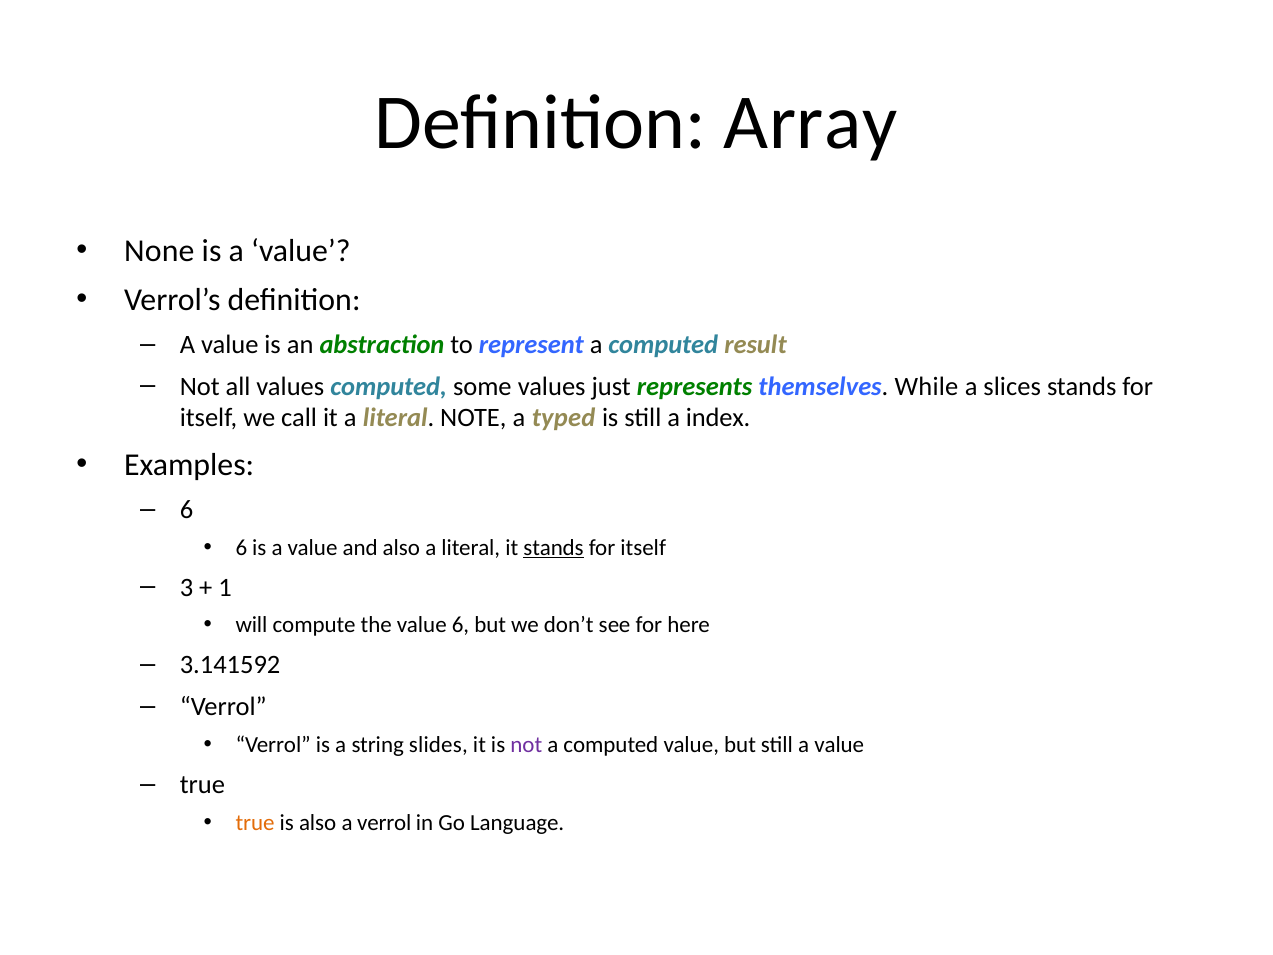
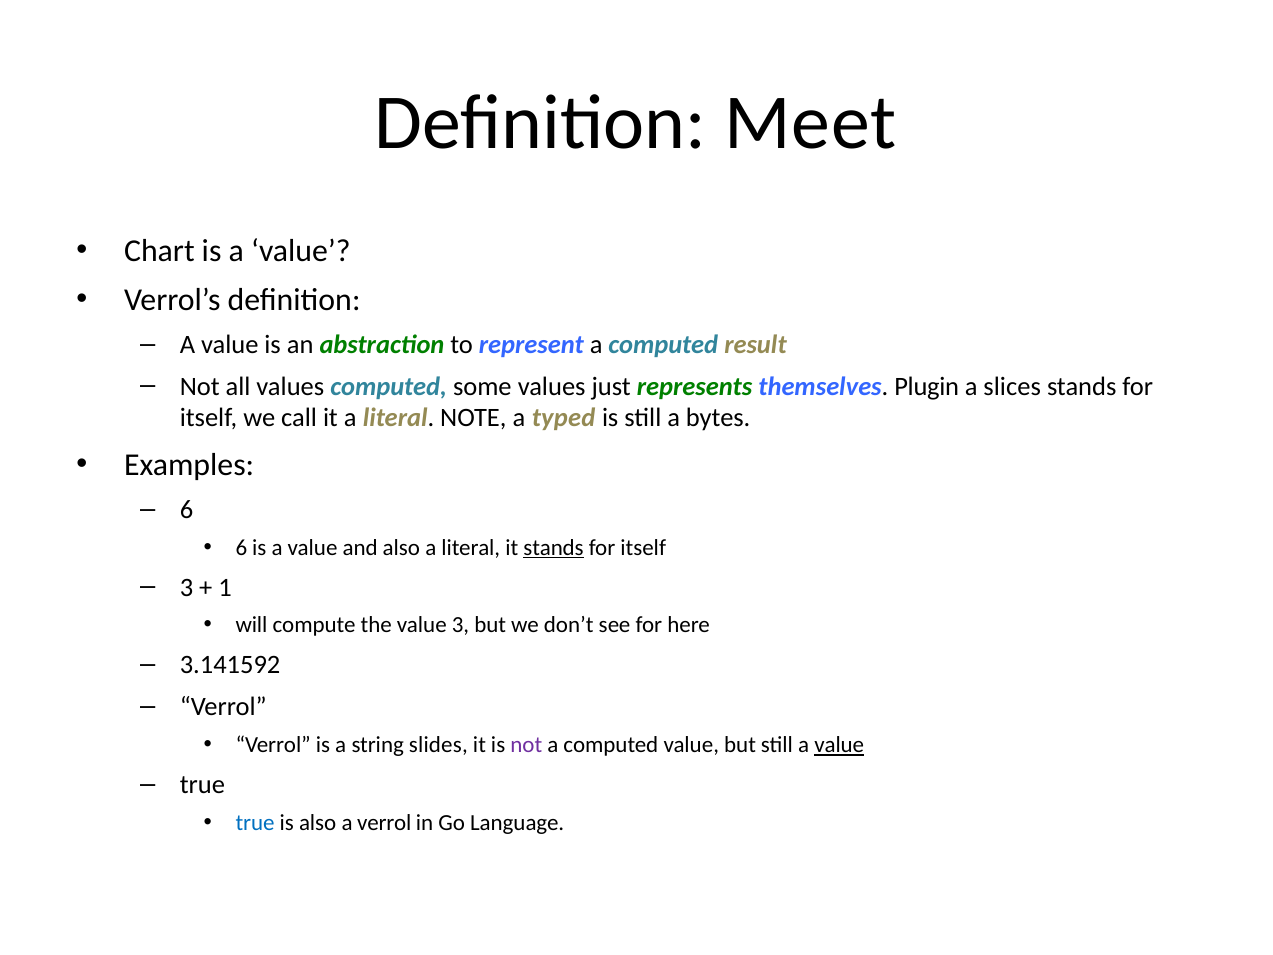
Array: Array -> Meet (810, 123)
None: None -> Chart (159, 250)
While: While -> Plugin (927, 386)
index: index -> bytes (718, 418)
value 6: 6 -> 3 (461, 625)
value underline: none -> present (839, 745)
true colour: orange -> blue (255, 823)
